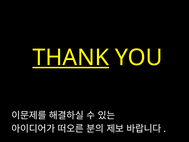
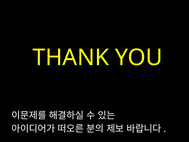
THANK underline: present -> none (71, 58)
